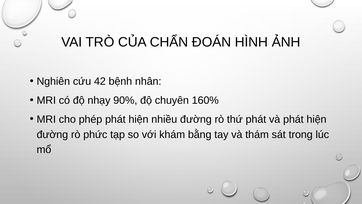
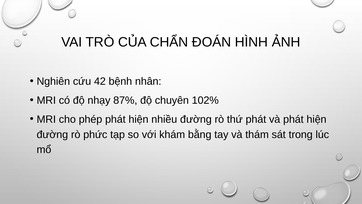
90%: 90% -> 87% (125, 100)
160%: 160% -> 102% (205, 100)
